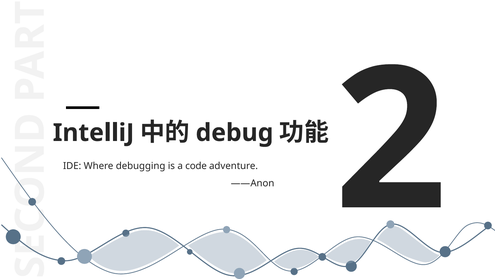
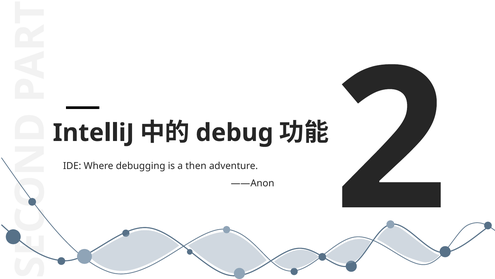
code: code -> then (196, 166)
